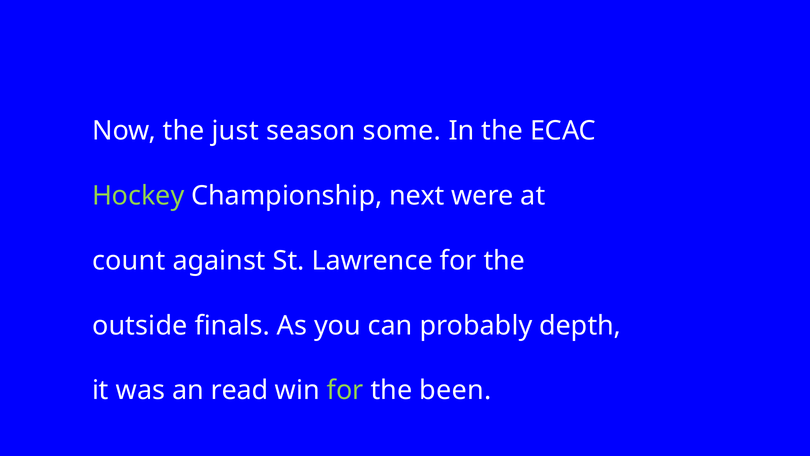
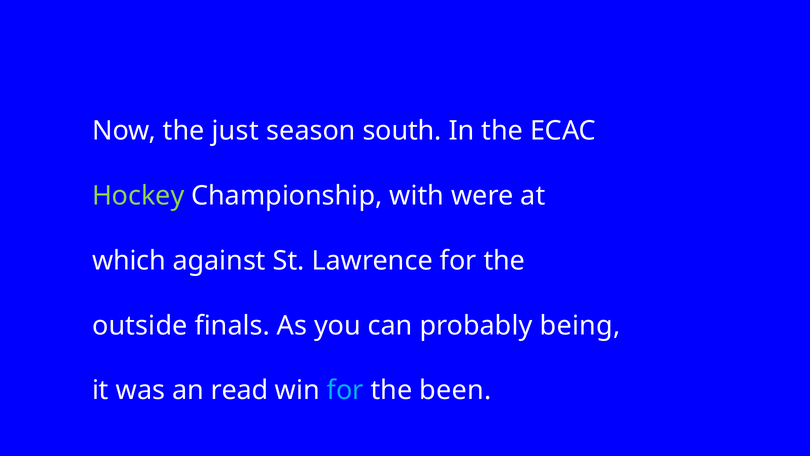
some: some -> south (402, 131)
next: next -> with (417, 196)
count: count -> which (129, 261)
depth: depth -> being (580, 325)
for colour: light green -> light blue (345, 390)
